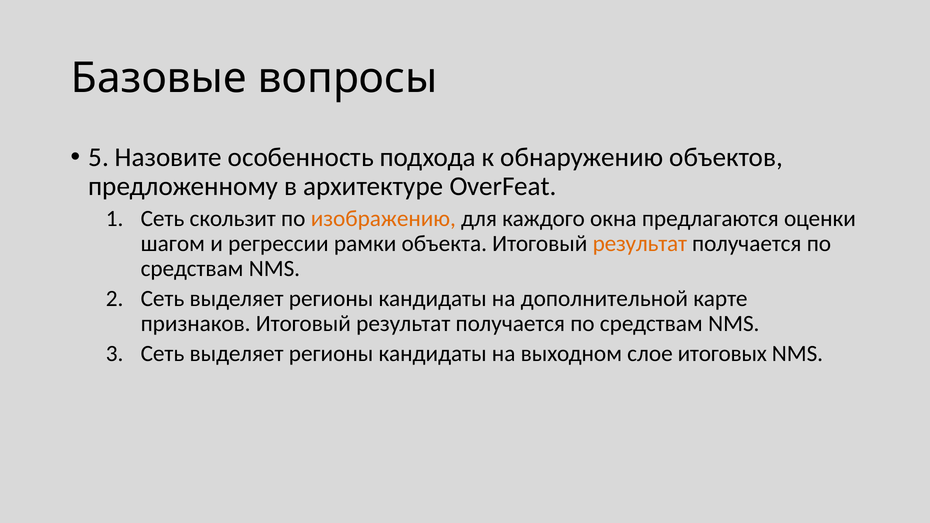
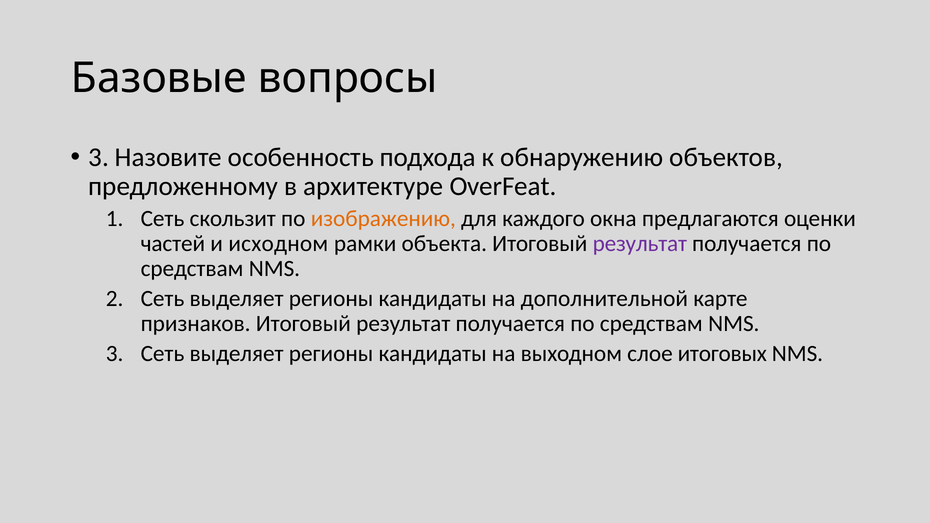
5: 5 -> 3 (99, 157)
шагом: шагом -> частей (173, 244)
регрессии: регрессии -> исходном (278, 244)
результат colour: orange -> purple (640, 244)
